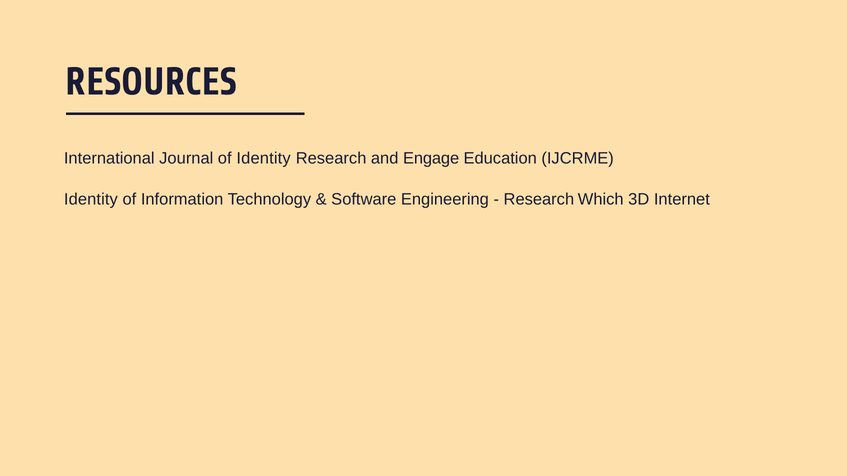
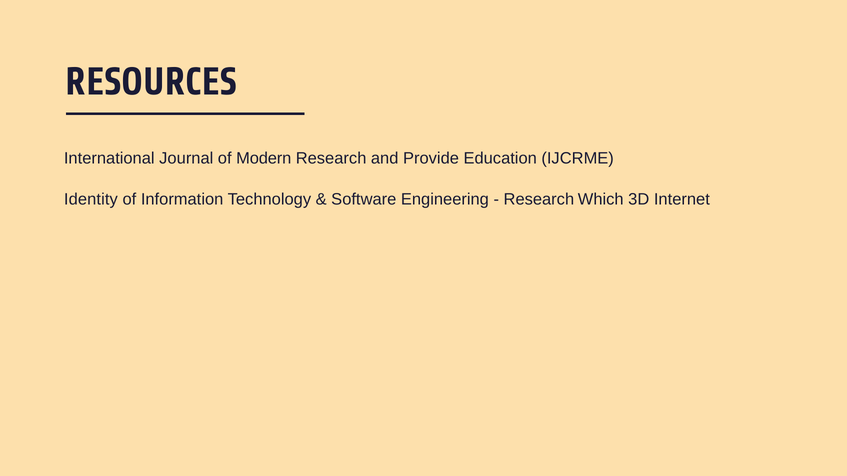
of Identity: Identity -> Modern (264, 158)
Engage: Engage -> Provide (431, 158)
